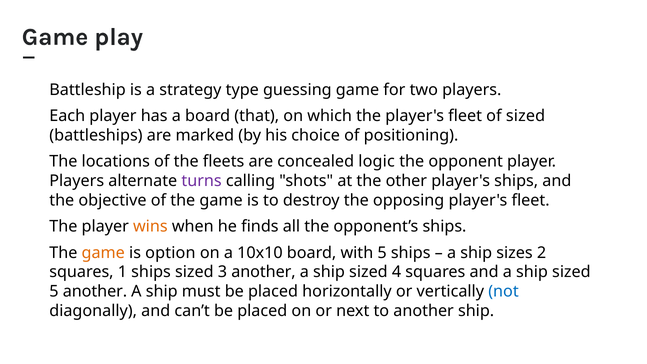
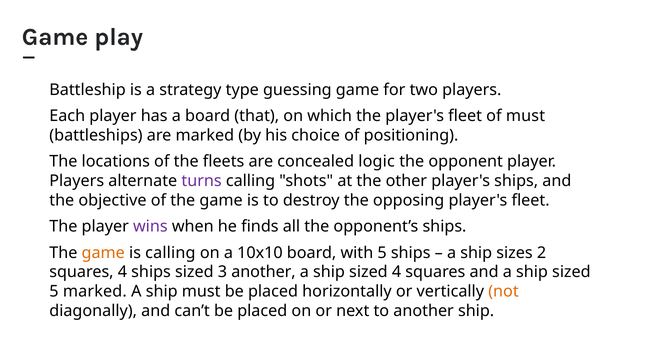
of sized: sized -> must (526, 116)
wins colour: orange -> purple (150, 227)
is option: option -> calling (170, 253)
squares 1: 1 -> 4 (122, 272)
5 another: another -> marked (95, 292)
not colour: blue -> orange (503, 292)
